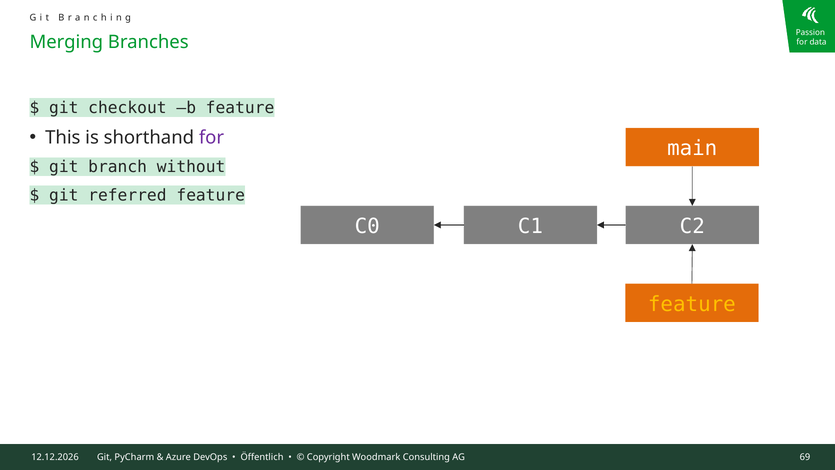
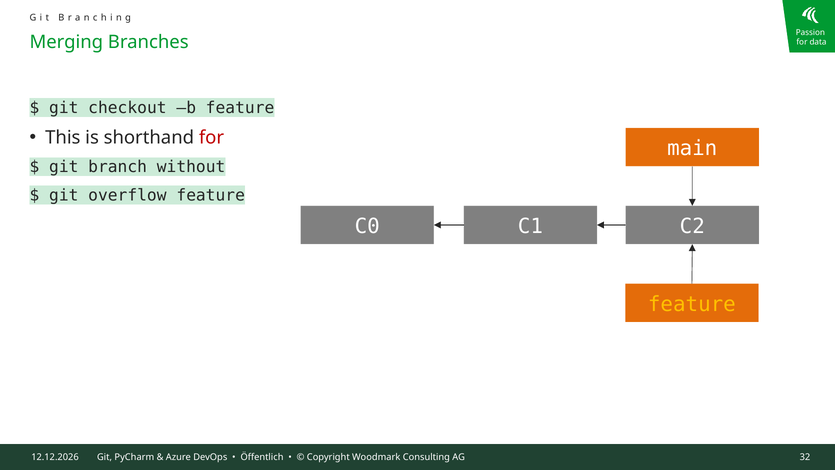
for colour: purple -> red (211, 137)
referred: referred -> overflow (127, 195)
69: 69 -> 32 (805, 457)
